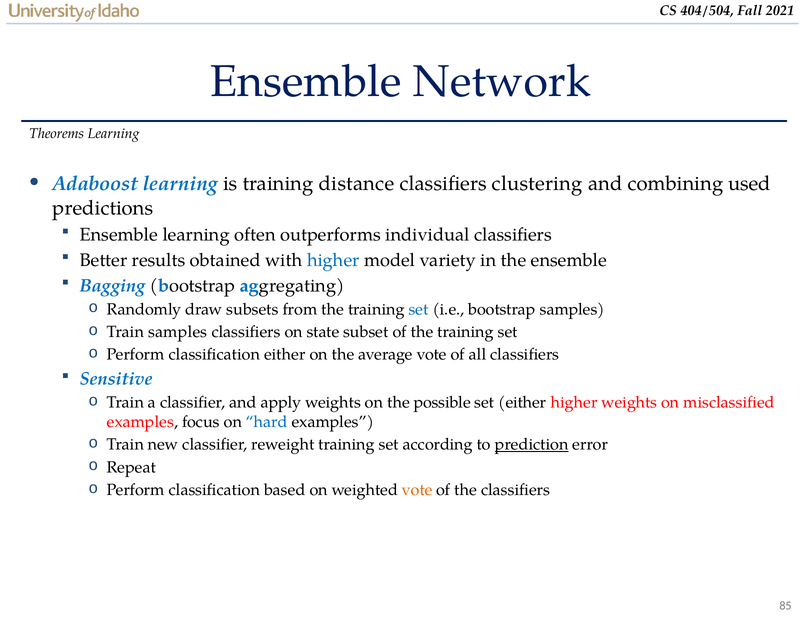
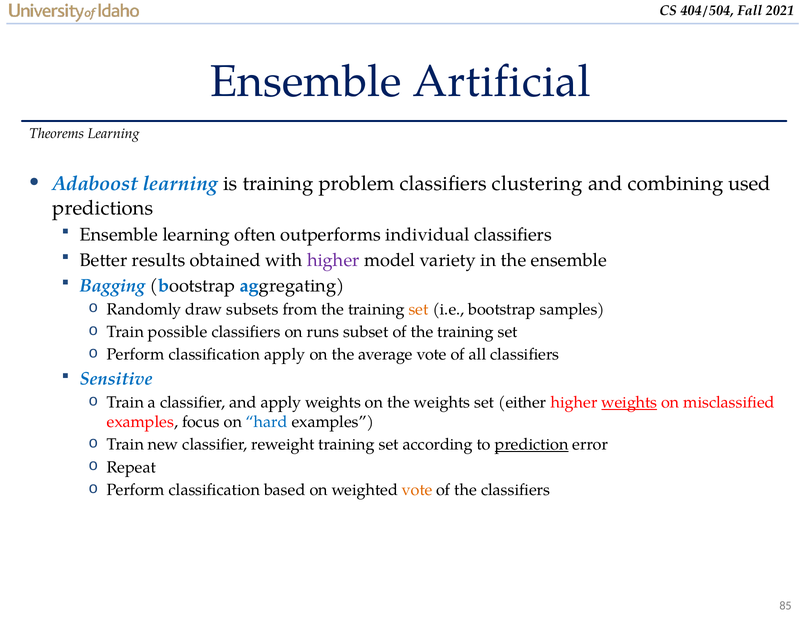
Network: Network -> Artificial (502, 82)
distance: distance -> problem (357, 184)
higher colour: blue -> purple (333, 260)
set colour: blue -> orange (419, 310)
Train samples: samples -> possible (178, 332)
state: state -> runs (323, 332)
classification either: either -> apply (285, 355)
the possible: possible -> weights (442, 403)
weights underline: none -> present (629, 403)
